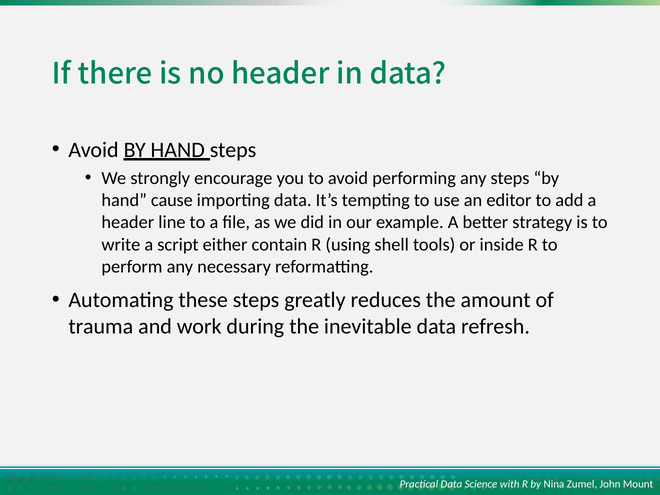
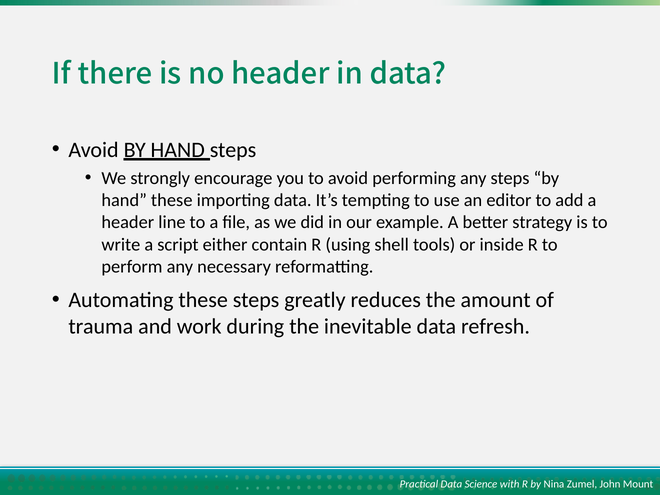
hand cause: cause -> these (172, 200)
